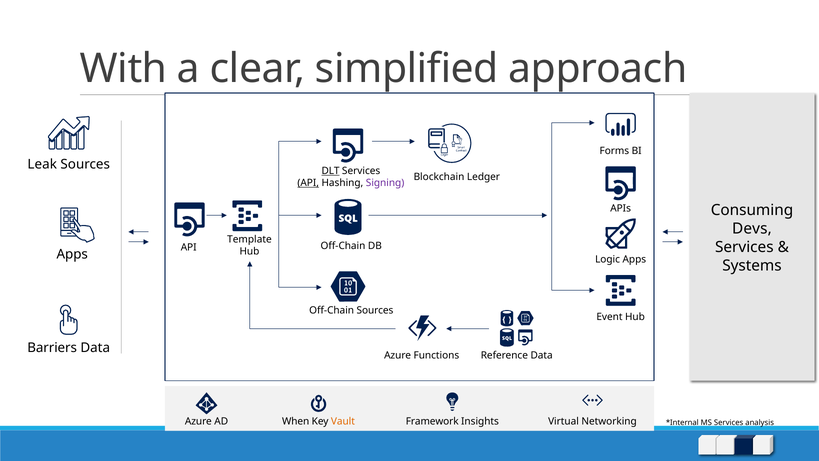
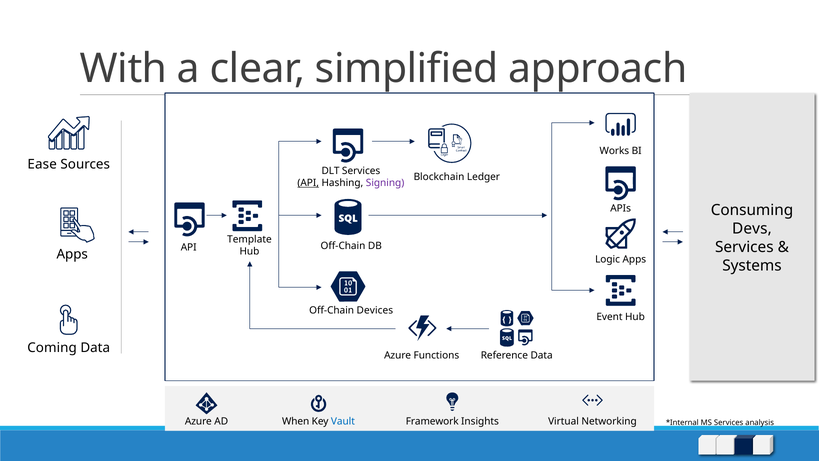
Forms: Forms -> Works (614, 151)
Leak: Leak -> Ease (42, 164)
DLT underline: present -> none (331, 171)
Off-Chain Sources: Sources -> Devices (375, 310)
Barriers: Barriers -> Coming (52, 347)
Vault colour: orange -> blue (343, 421)
